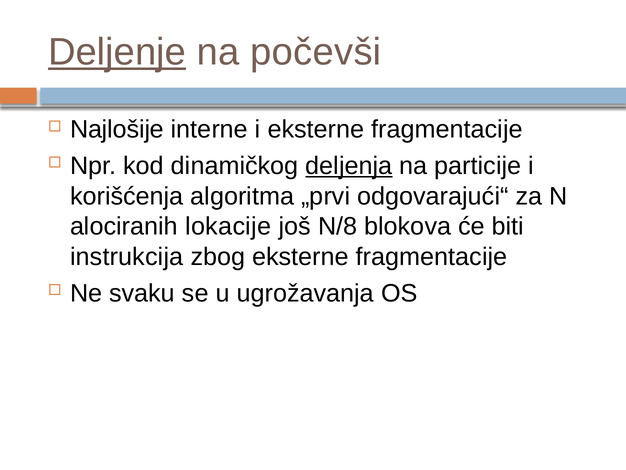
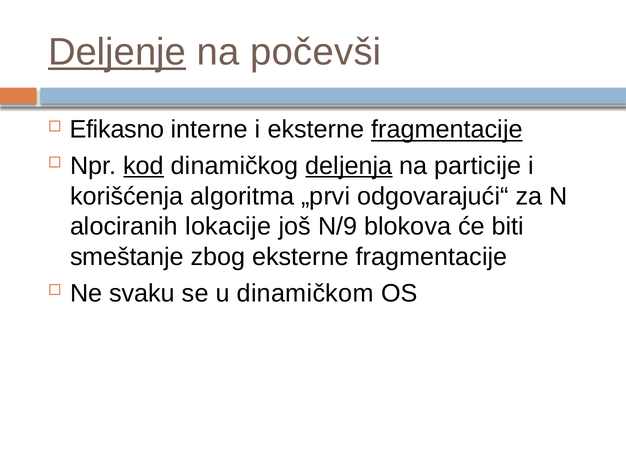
Najlošije: Najlošije -> Efikasno (117, 130)
fragmentacije underline: none -> present (447, 130)
kod underline: none -> present (144, 166)
N/8: N/8 -> N/9 (338, 226)
instrukcija: instrukcija -> smeštanje (127, 257)
ugrožavanja: ugrožavanja -> dinamičkom (305, 293)
